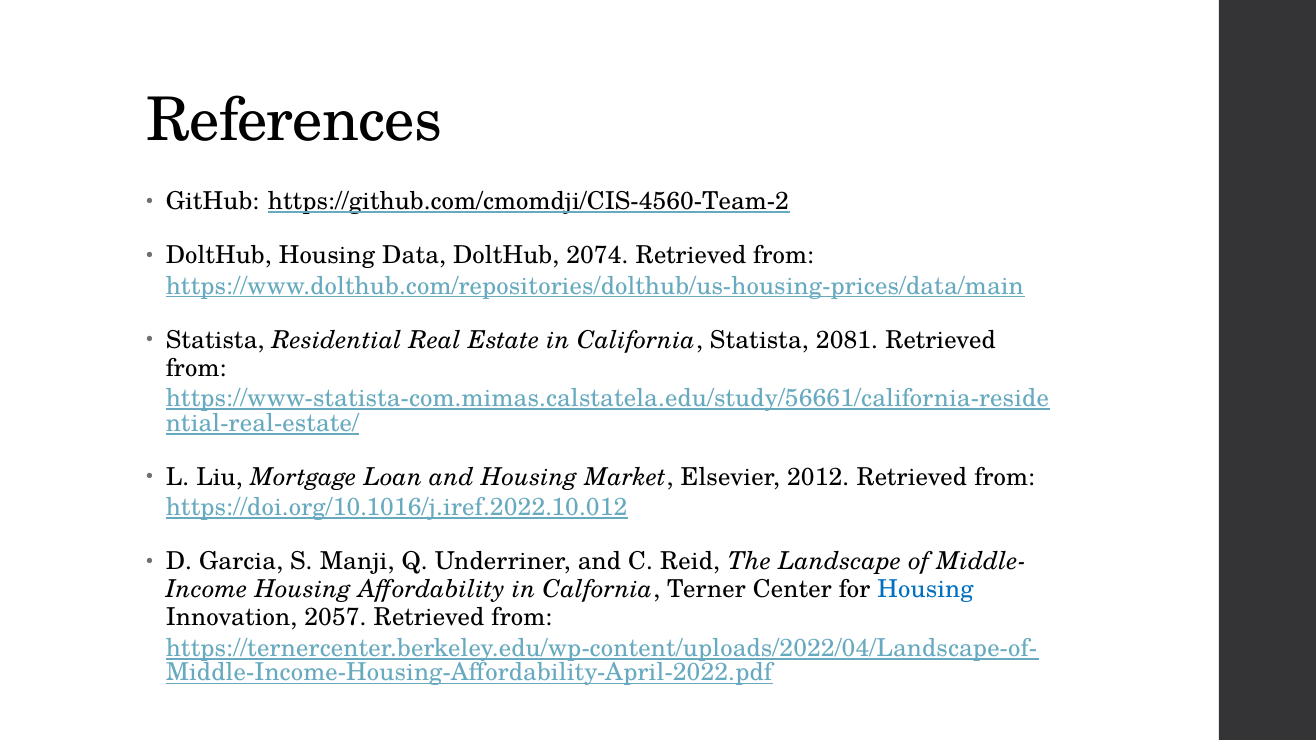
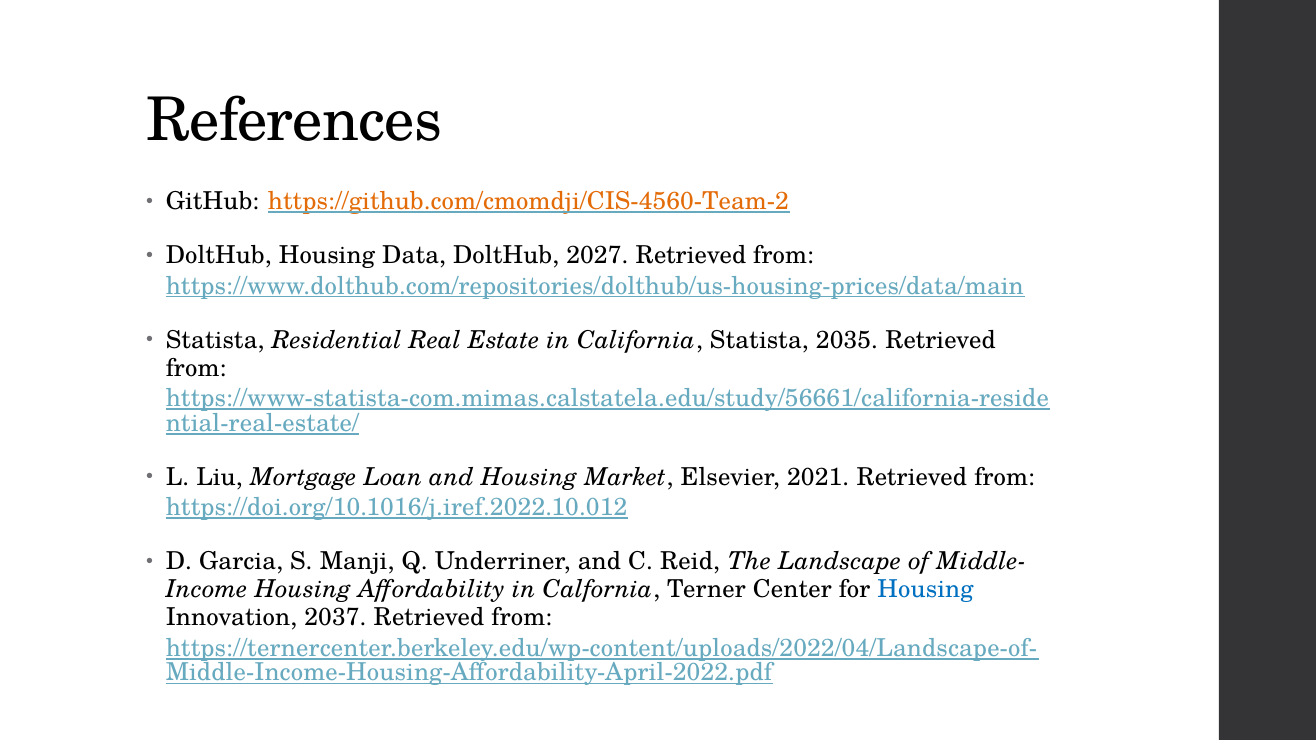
https://github.com/cmomdji/CIS-4560-Team-2 colour: black -> orange (528, 202)
2074: 2074 -> 2027 (597, 256)
2081: 2081 -> 2035 (847, 340)
2012: 2012 -> 2021 (818, 477)
2057: 2057 -> 2037 (335, 618)
